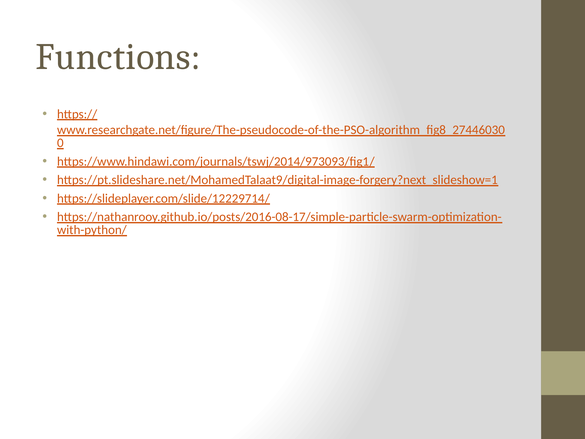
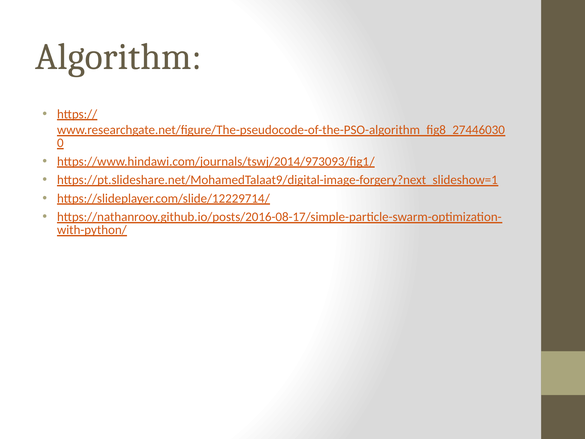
Functions: Functions -> Algorithm (118, 57)
